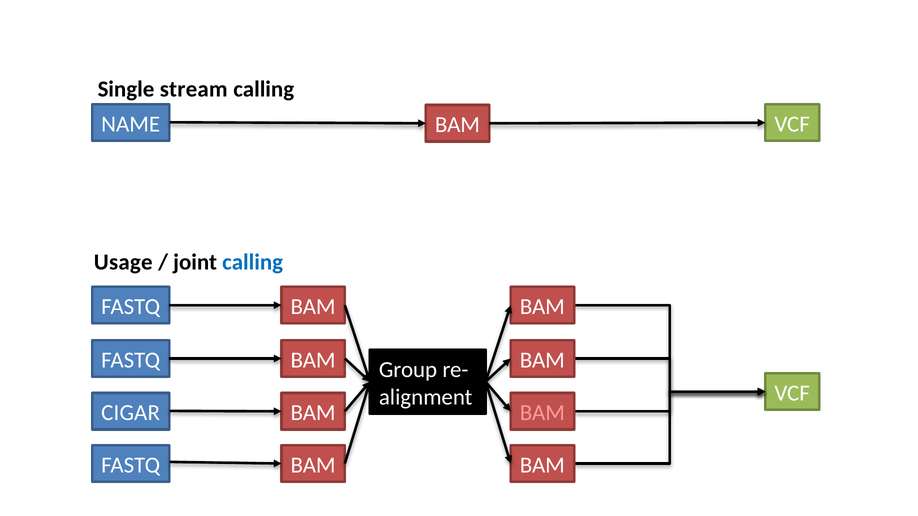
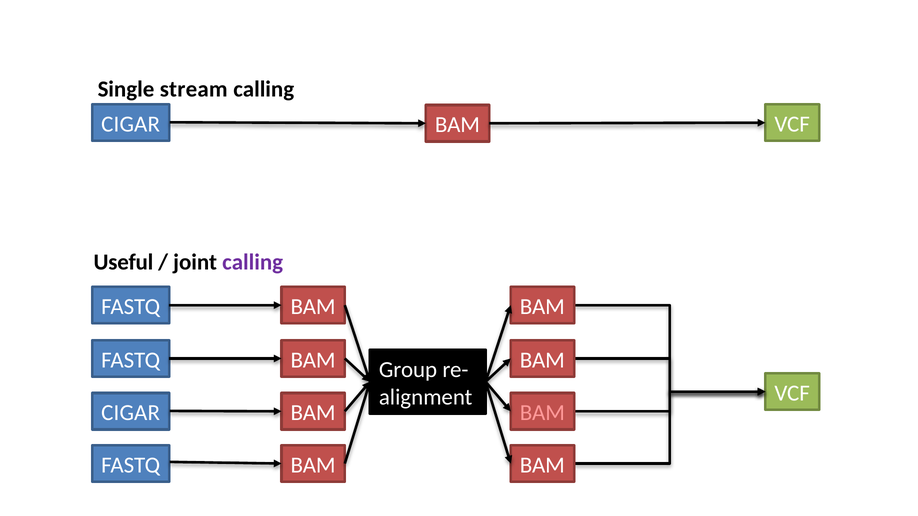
NAME: NAME -> CIGAR (131, 124)
Usage: Usage -> Useful (123, 263)
calling colour: blue -> purple (253, 263)
